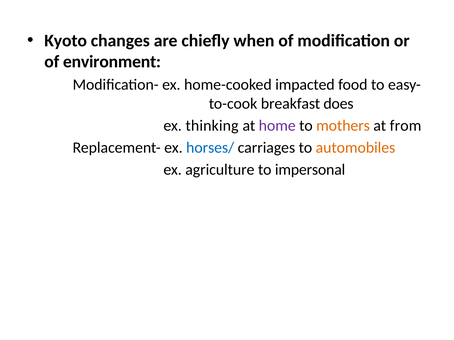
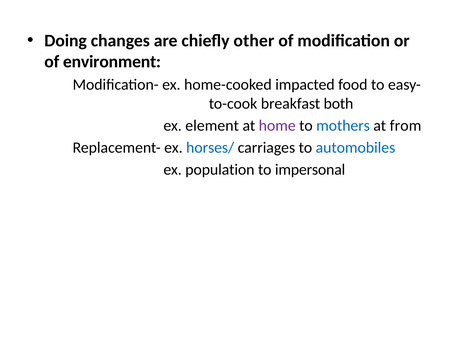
Kyoto: Kyoto -> Doing (66, 41)
when: when -> other (254, 41)
does: does -> both (338, 104)
thinking: thinking -> element (212, 126)
mothers colour: orange -> blue (343, 126)
automobiles colour: orange -> blue (355, 148)
agriculture: agriculture -> population (220, 170)
